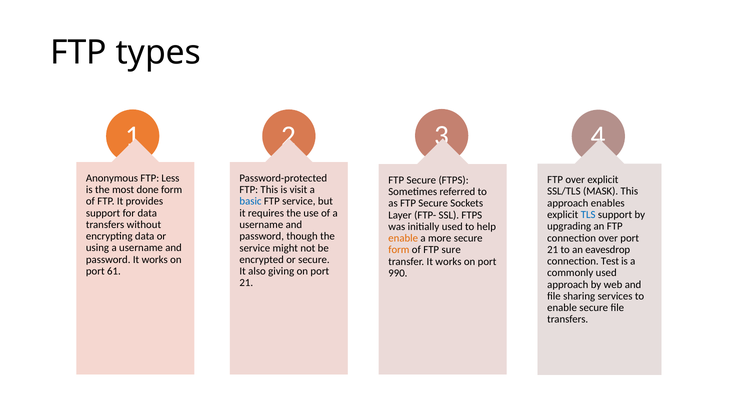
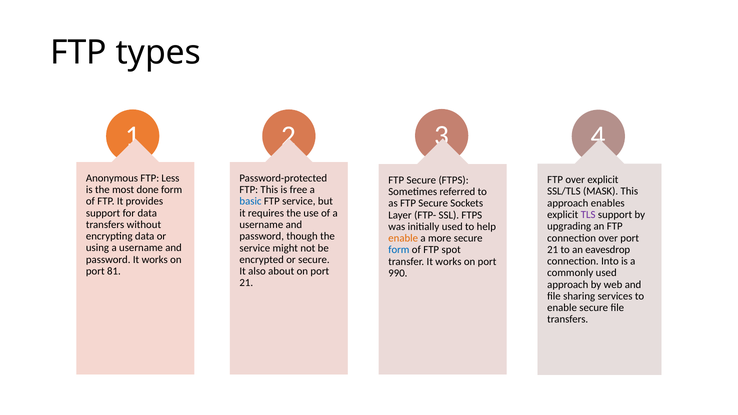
visit: visit -> free (298, 190)
TLS colour: blue -> purple (588, 215)
form colour: orange -> blue (399, 250)
sure: sure -> spot (451, 250)
Test: Test -> Into (610, 261)
61: 61 -> 81 (114, 271)
giving: giving -> about (281, 271)
